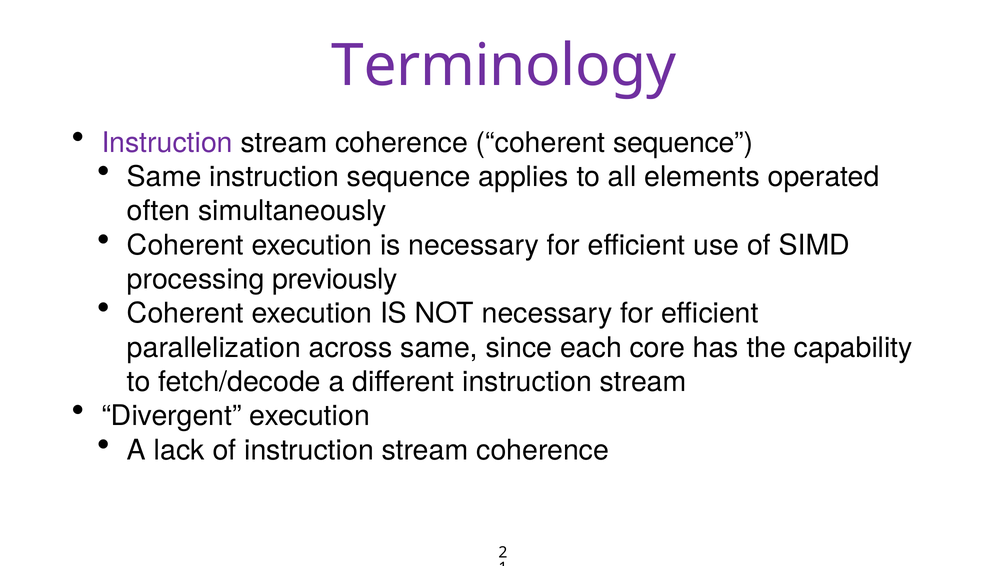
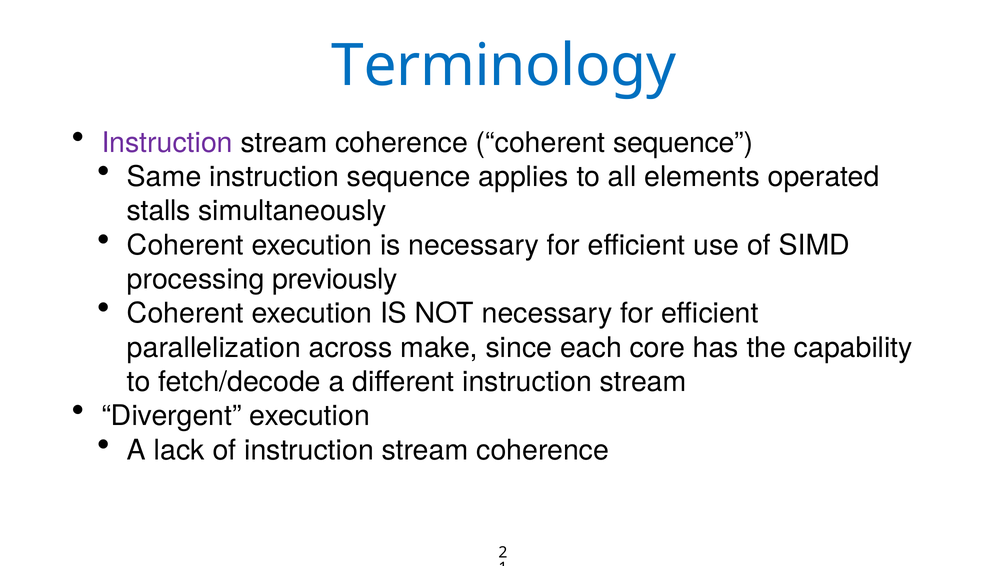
Terminology colour: purple -> blue (504, 66)
often: often -> stalls (159, 211)
across same: same -> make (439, 348)
